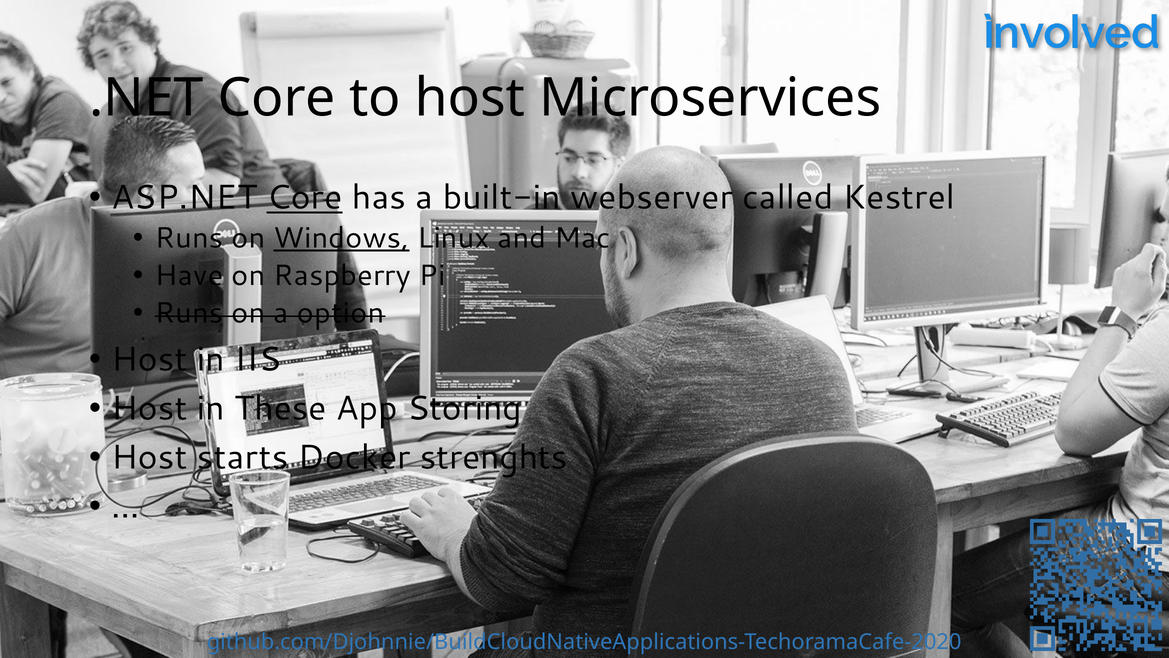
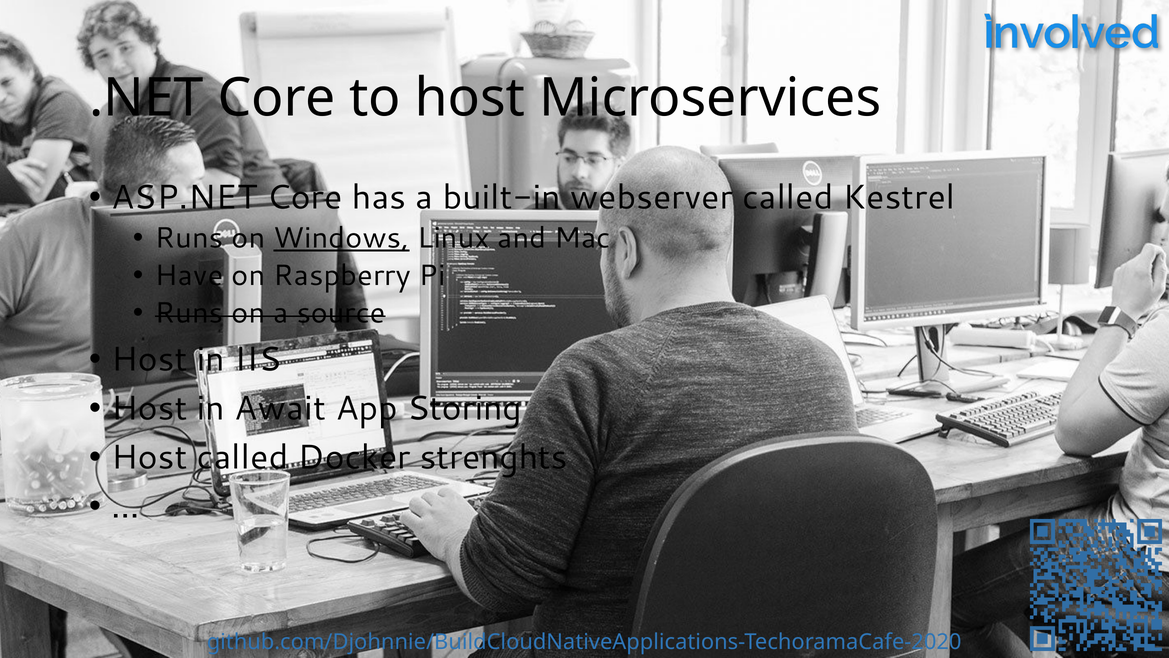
Core underline: present -> none (305, 198)
option: option -> source (341, 313)
These: These -> Await (280, 408)
Host starts: starts -> called (243, 457)
